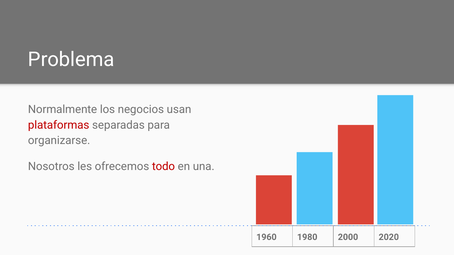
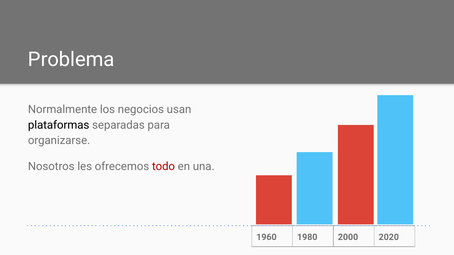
plataformas colour: red -> black (59, 125)
